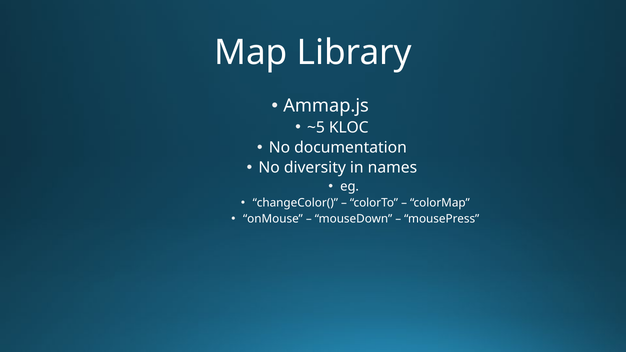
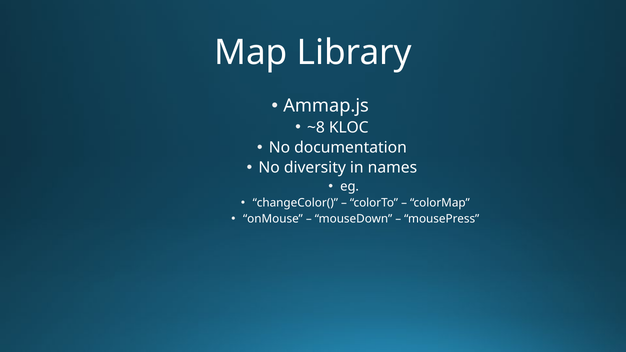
~5: ~5 -> ~8 (316, 127)
